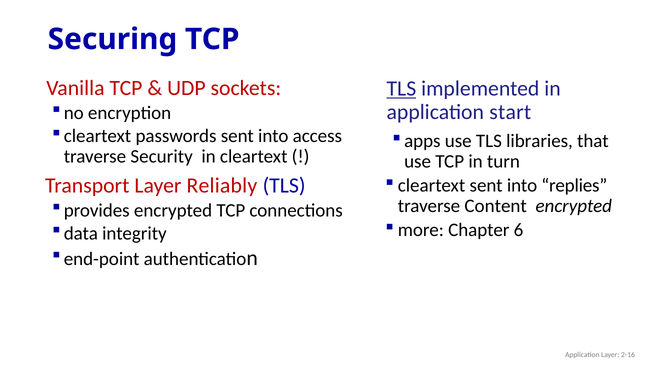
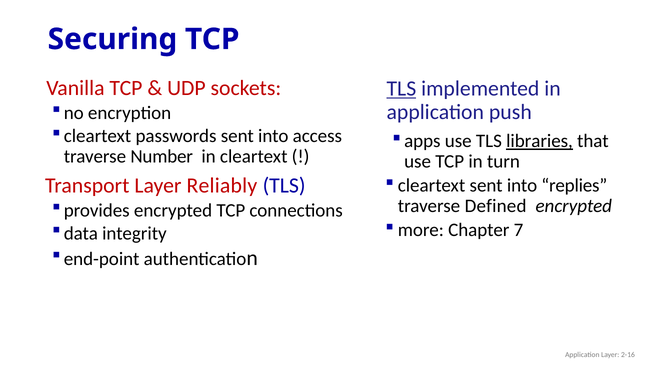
start: start -> push (510, 112)
libraries underline: none -> present (539, 141)
Security: Security -> Number (162, 157)
Content: Content -> Defined (496, 206)
6: 6 -> 7 (519, 230)
